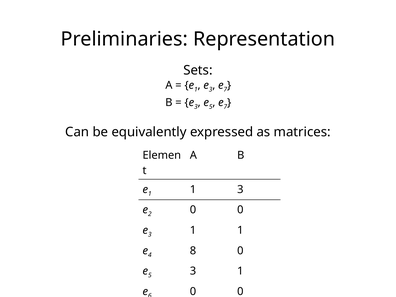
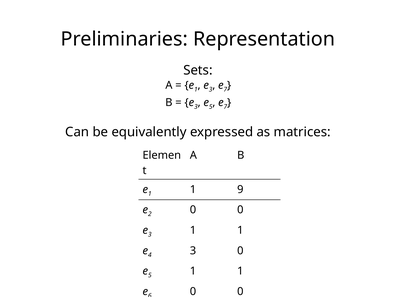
1 3: 3 -> 9 (240, 189)
8: 8 -> 3 (193, 251)
3: 3 -> 1 (193, 271)
